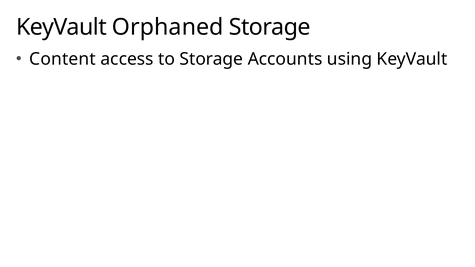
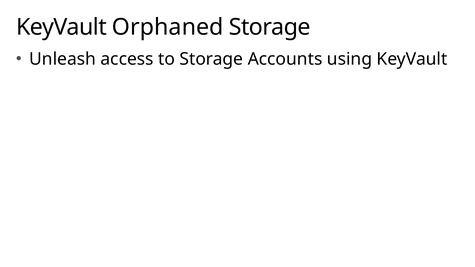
Content: Content -> Unleash (63, 59)
